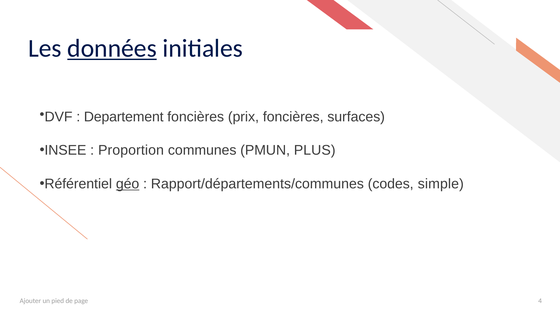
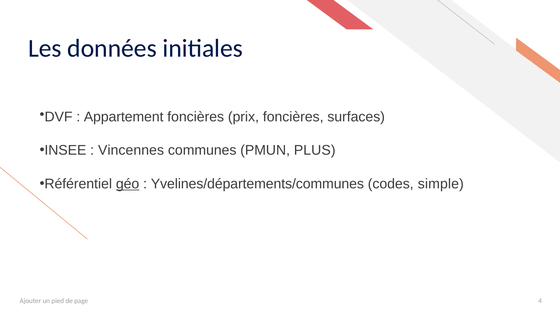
données underline: present -> none (112, 48)
Departement: Departement -> Appartement (124, 117)
Proportion: Proportion -> Vincennes (131, 150)
Rapport/départements/communes: Rapport/départements/communes -> Yvelines/départements/communes (257, 184)
